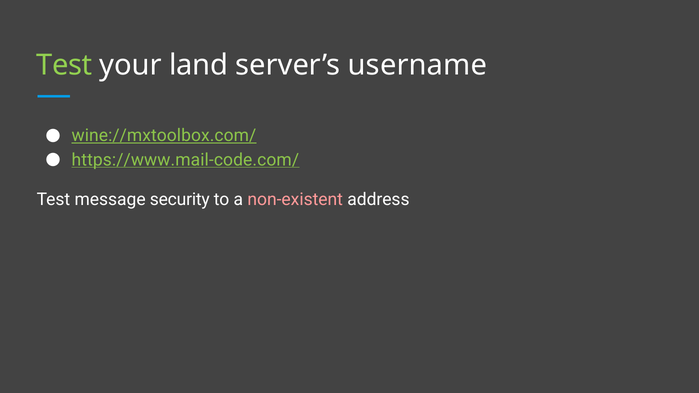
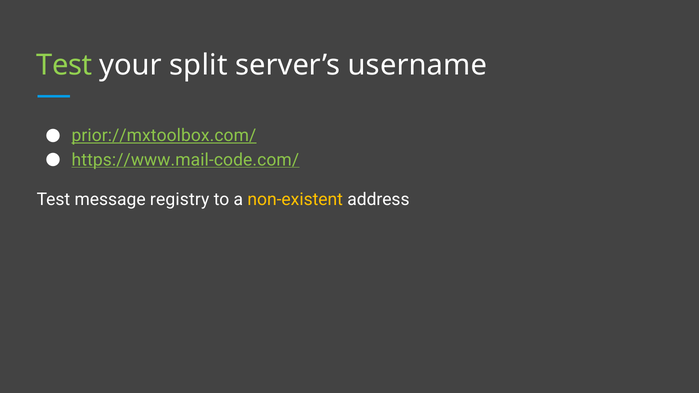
land: land -> split (198, 65)
wine://mxtoolbox.com/: wine://mxtoolbox.com/ -> prior://mxtoolbox.com/ (164, 136)
security: security -> registry (180, 199)
non-existent colour: pink -> yellow (295, 199)
